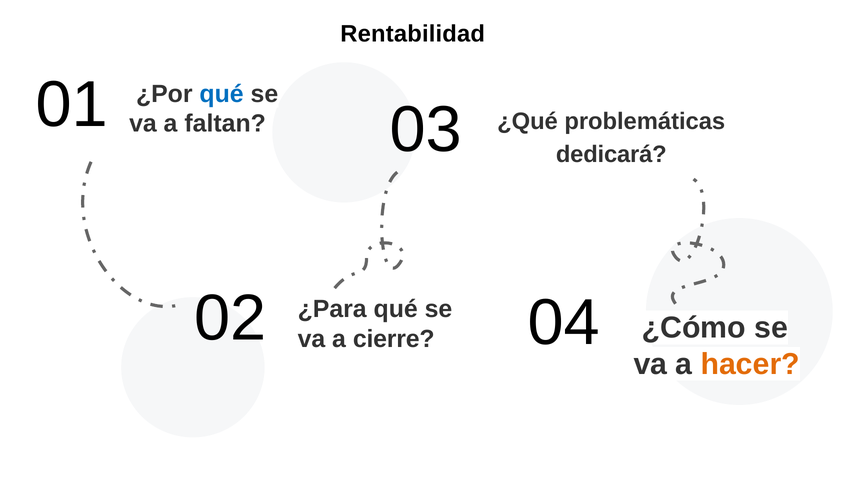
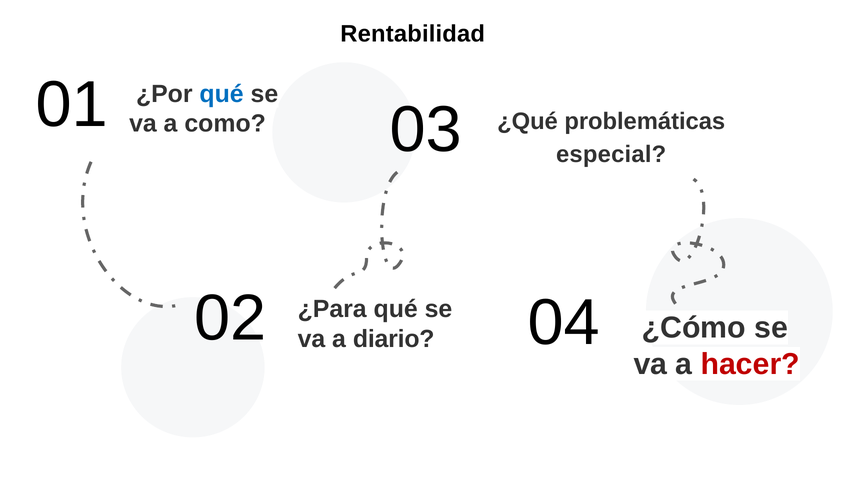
faltan: faltan -> como (225, 124)
dedicará: dedicará -> especial (611, 154)
cierre: cierre -> diario (394, 339)
hacer colour: orange -> red (750, 364)
